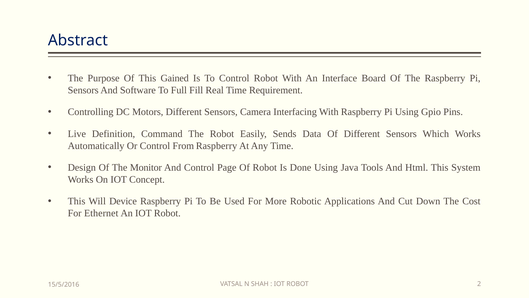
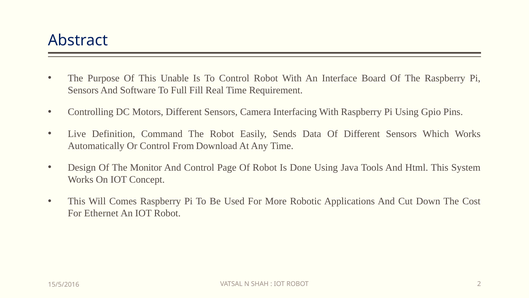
Gained: Gained -> Unable (175, 78)
From Raspberry: Raspberry -> Download (217, 146)
Device: Device -> Comes (123, 201)
